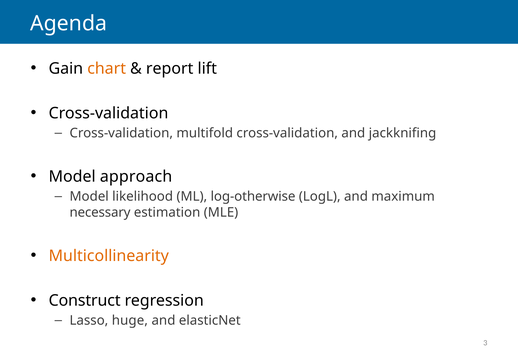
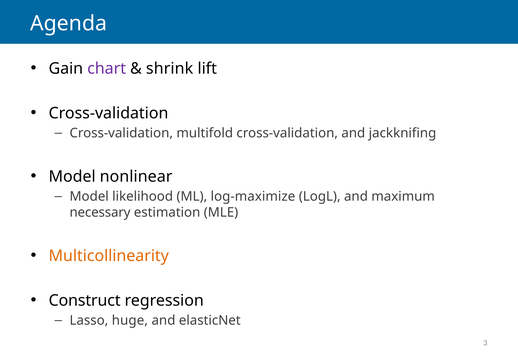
chart colour: orange -> purple (107, 68)
report: report -> shrink (170, 68)
approach: approach -> nonlinear (136, 176)
log-otherwise: log-otherwise -> log-maximize (253, 196)
